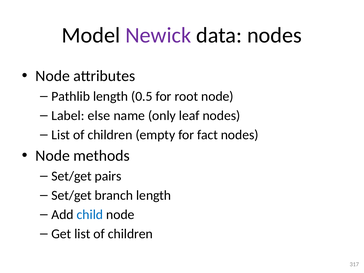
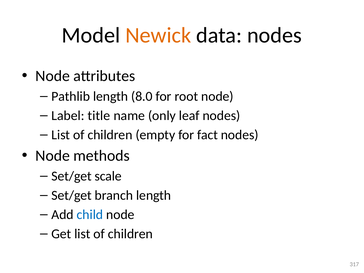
Newick colour: purple -> orange (158, 35)
0.5: 0.5 -> 8.0 (142, 96)
else: else -> title (99, 116)
pairs: pairs -> scale (108, 176)
